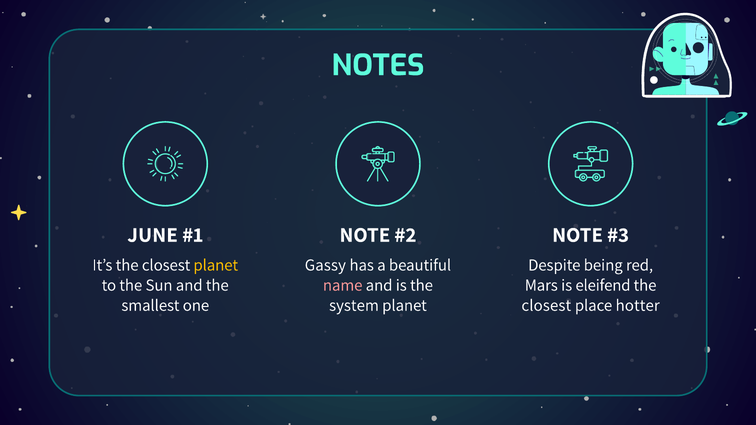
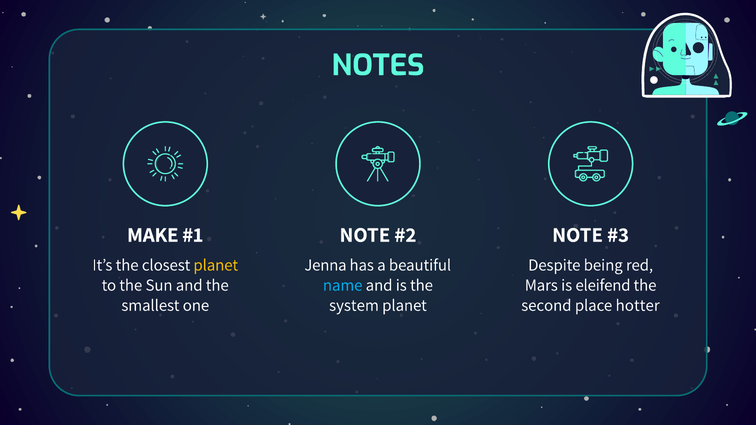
JUNE: JUNE -> MAKE (153, 235)
Gassy: Gassy -> Jenna (325, 265)
name colour: pink -> light blue (343, 285)
closest: closest -> second (546, 305)
